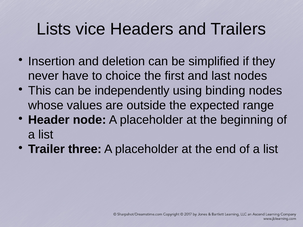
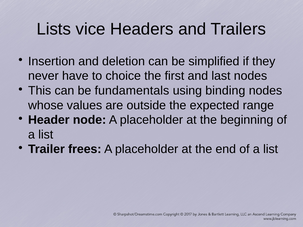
independently: independently -> fundamentals (132, 91)
three: three -> frees (85, 149)
